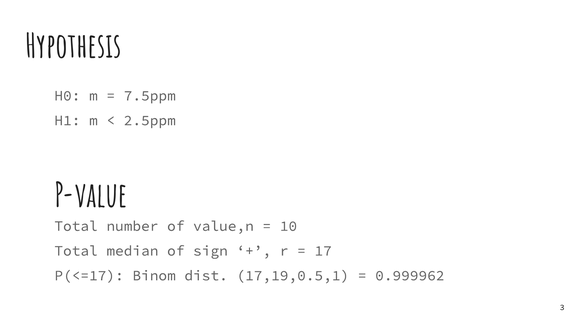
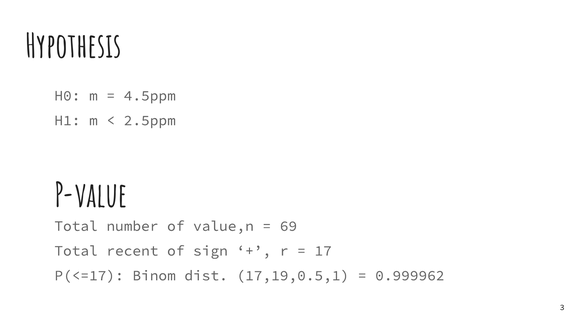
7.5ppm: 7.5ppm -> 4.5ppm (150, 96)
10: 10 -> 69 (288, 226)
median: median -> recent (132, 251)
